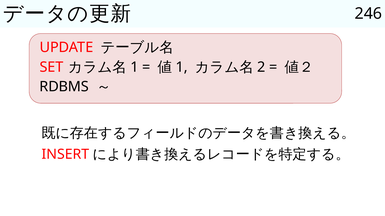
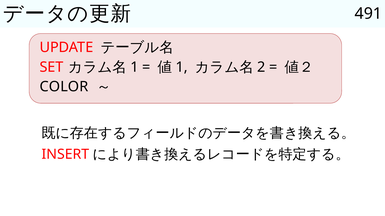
246: 246 -> 491 (368, 14)
RDBMS: RDBMS -> COLOR (64, 87)
